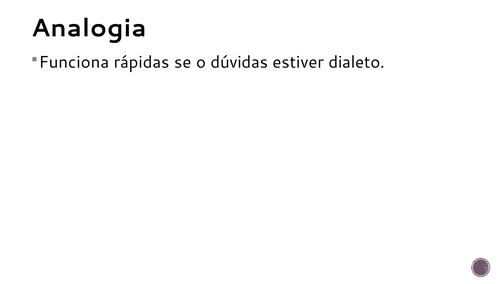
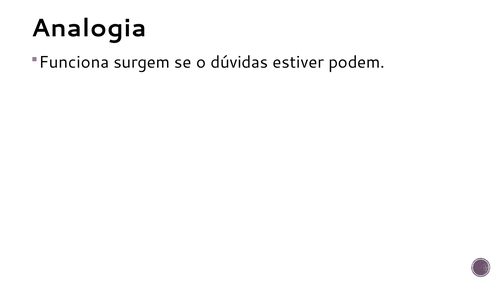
rápidas: rápidas -> surgem (142, 62)
dialeto: dialeto -> podem (357, 62)
